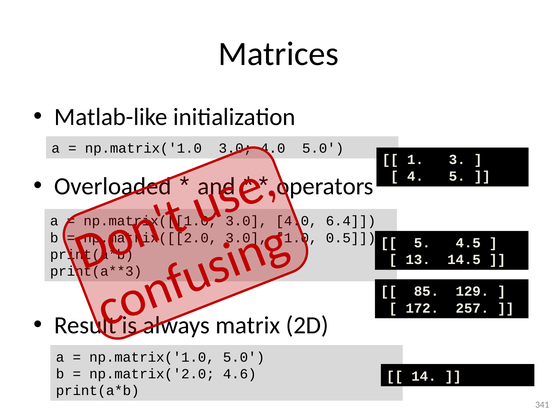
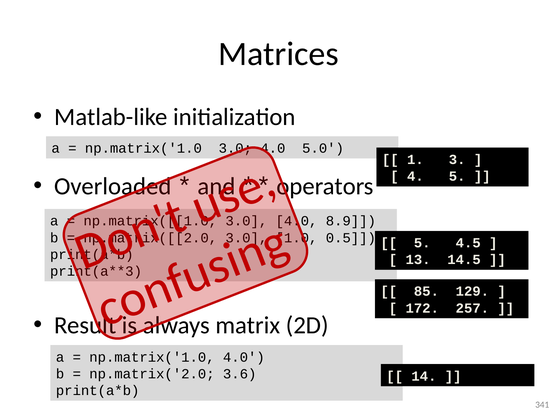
6.4: 6.4 -> 8.9 (351, 221)
np.matrix('1.0 5.0: 5.0 -> 4.0 (244, 357)
4.6: 4.6 -> 3.6 (240, 374)
